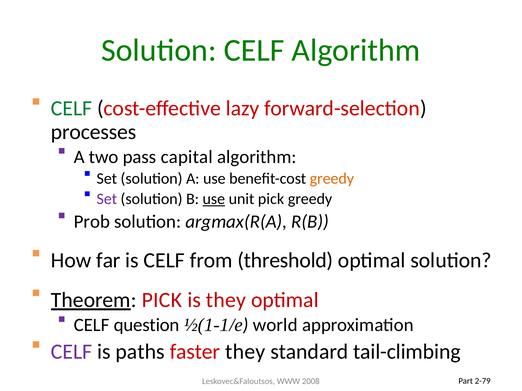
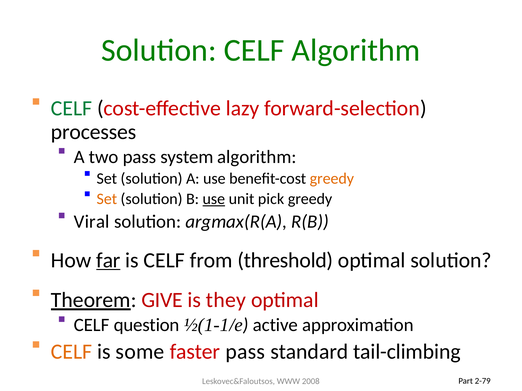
capital: capital -> system (187, 157)
Set colour: purple -> orange (107, 199)
Prob: Prob -> Viral (92, 222)
far underline: none -> present (108, 261)
Theorem PICK: PICK -> GIVE (162, 300)
world: world -> active (275, 325)
CELF colour: purple -> orange (72, 352)
paths: paths -> some (140, 352)
faster they: they -> pass (245, 352)
